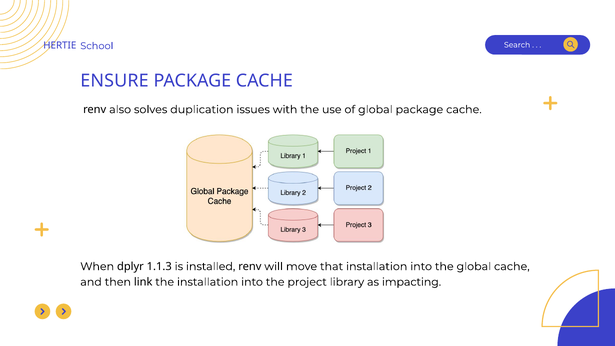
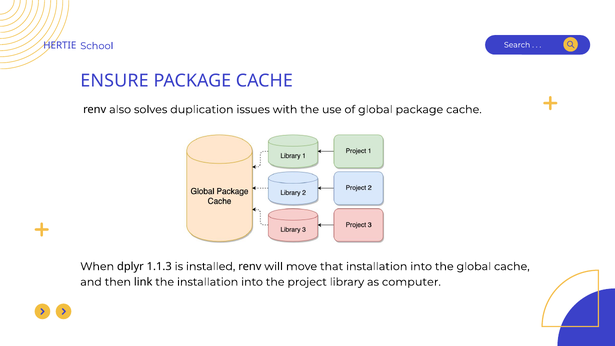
impacting: impacting -> computer (411, 282)
